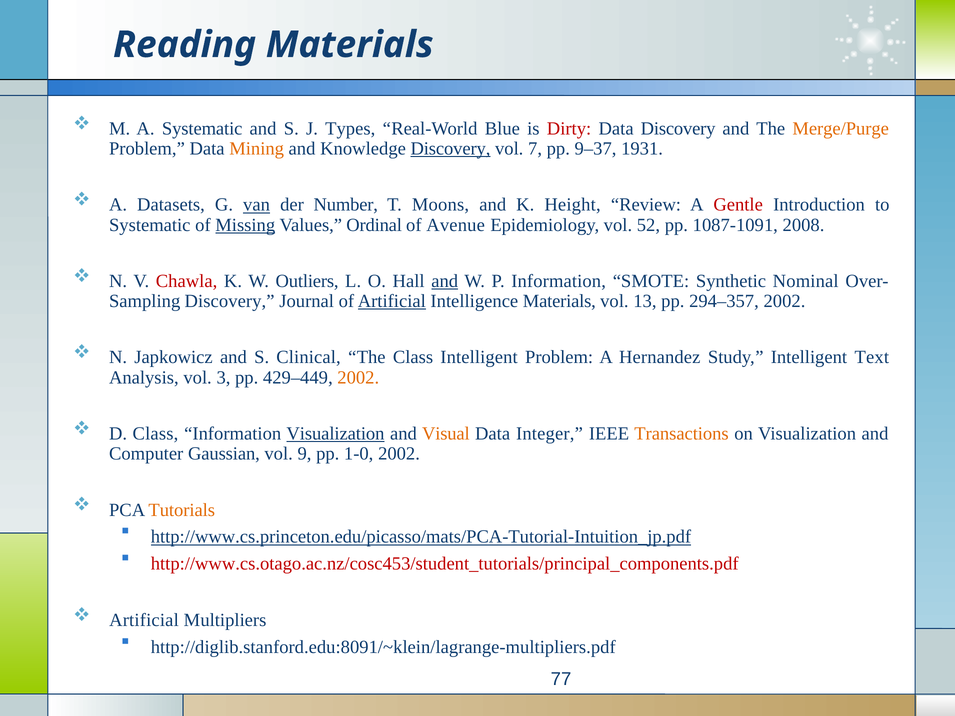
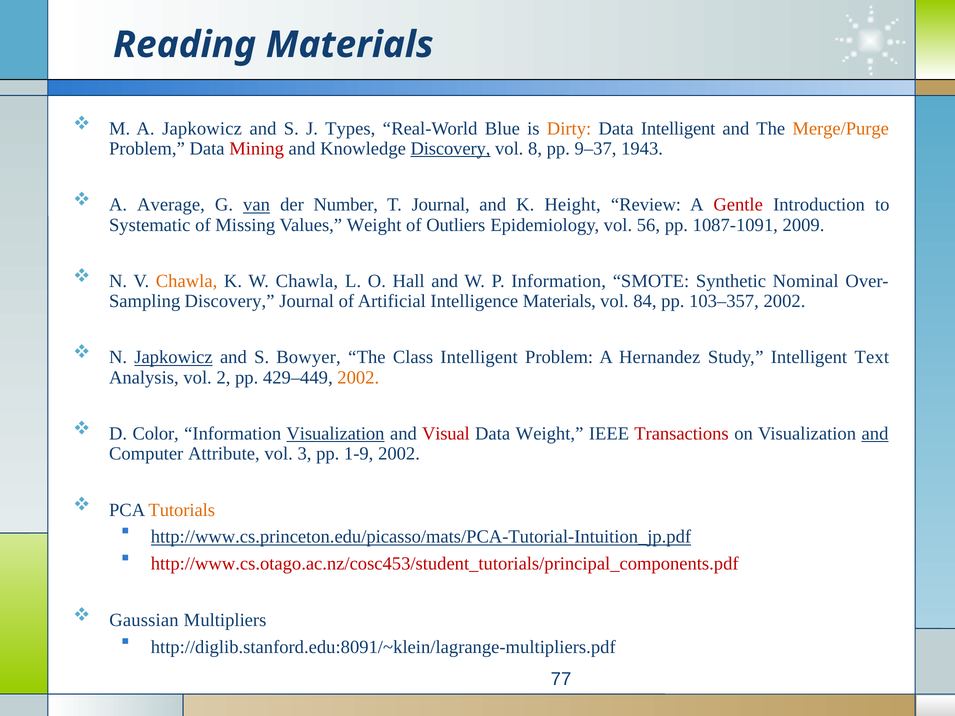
A Systematic: Systematic -> Japkowicz (202, 129)
Dirty colour: red -> orange (569, 129)
Data Discovery: Discovery -> Intelligent (678, 129)
Mining colour: orange -> red (257, 149)
7: 7 -> 8 (535, 149)
1931: 1931 -> 1943 (642, 149)
Datasets: Datasets -> Average (171, 205)
T Moons: Moons -> Journal (441, 205)
Missing underline: present -> none (245, 225)
Values Ordinal: Ordinal -> Weight (374, 225)
Avenue: Avenue -> Outliers (456, 225)
52: 52 -> 56 (648, 225)
2008: 2008 -> 2009 (804, 225)
Chawla colour: red -> orange (187, 281)
W Outliers: Outliers -> Chawla (307, 281)
and underline: present -> none (445, 281)
Artificial underline: present -> none (392, 301)
13: 13 -> 84 (645, 301)
294–357: 294–357 -> 103–357 (724, 301)
Japkowicz underline: none -> present (173, 357)
Clinical: Clinical -> Bowyer (309, 357)
3: 3 -> 2 (223, 378)
D Class: Class -> Color (156, 434)
Visual colour: orange -> red (446, 434)
Data Integer: Integer -> Weight (550, 434)
Transactions colour: orange -> red (682, 434)
and underline: none -> present (875, 434)
Gaussian: Gaussian -> Attribute (224, 454)
9: 9 -> 3 (304, 454)
1-0: 1-0 -> 1-9 (359, 454)
Artificial: Artificial -> Gaussian (144, 620)
